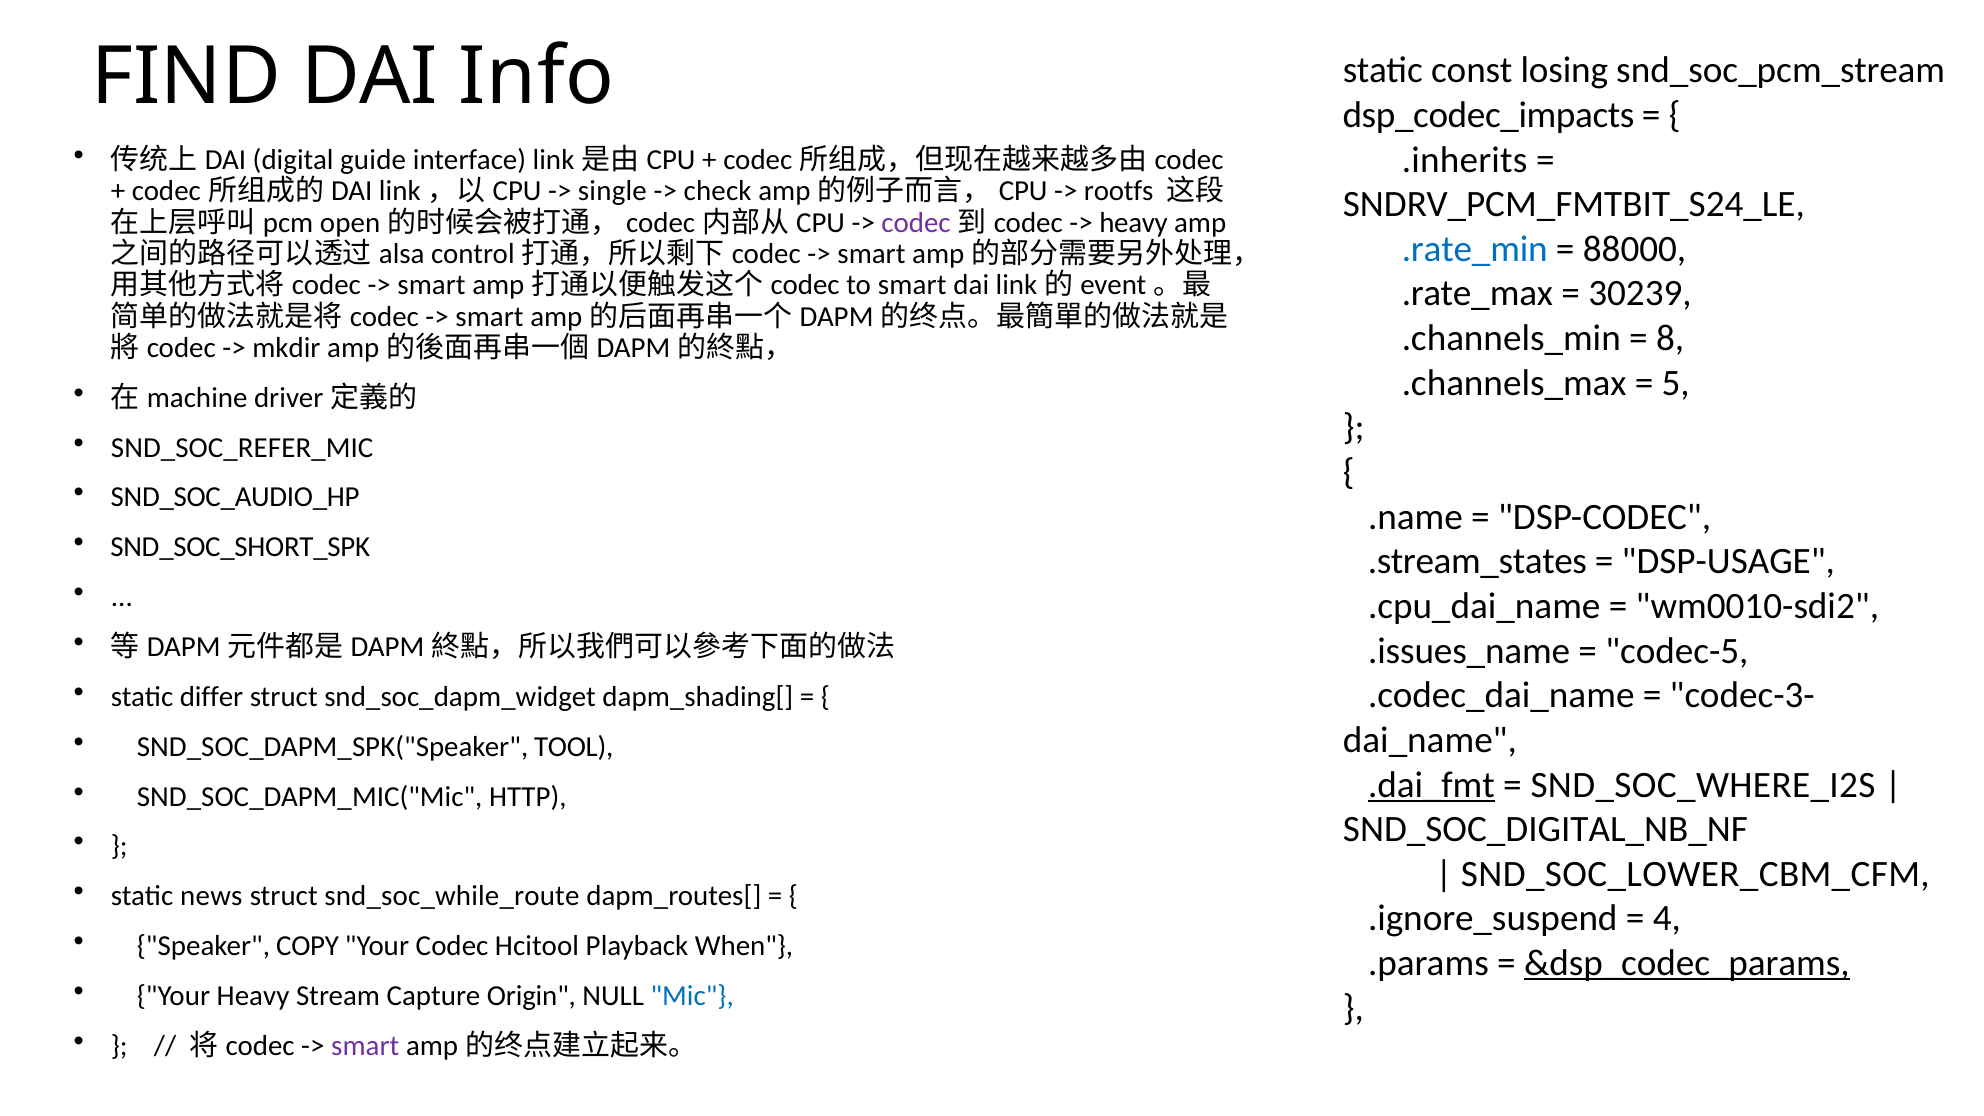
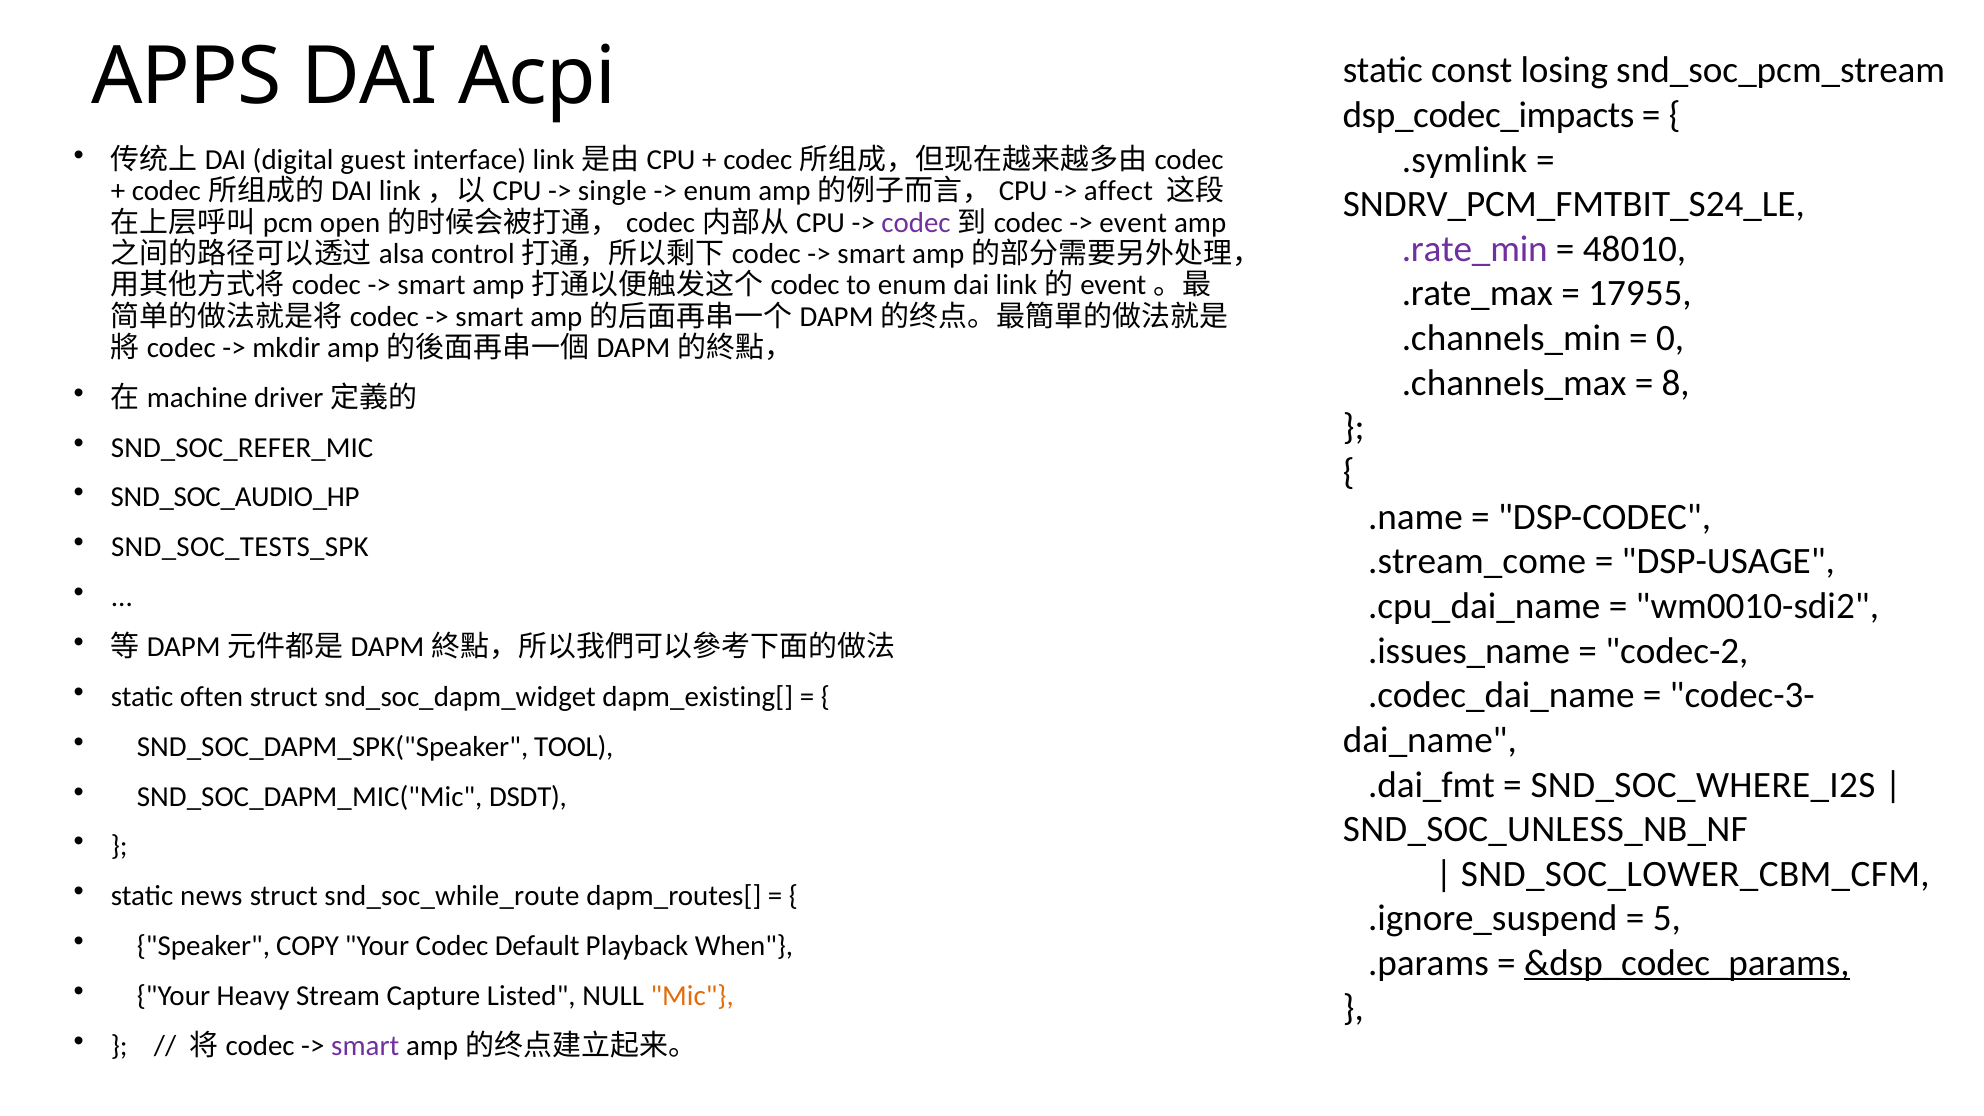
FIND: FIND -> APPS (187, 77)
Info: Info -> Acpi (537, 77)
guide: guide -> guest (373, 160)
.inherits: .inherits -> .symlink (1465, 160)
check: check -> enum (718, 191)
rootfs: rootfs -> affect (1118, 191)
heavy: heavy -> event (1133, 223)
.rate_min colour: blue -> purple (1475, 249)
88000: 88000 -> 48010 (1635, 249)
to smart: smart -> enum (912, 285)
30239: 30239 -> 17955 (1640, 294)
8: 8 -> 0 (1670, 338)
5: 5 -> 8 (1676, 383)
SND_SOC_SHORT_SPK: SND_SOC_SHORT_SPK -> SND_SOC_TESTS_SPK (240, 547)
.stream_states: .stream_states -> .stream_come (1477, 562)
codec-5: codec-5 -> codec-2 (1677, 651)
differ: differ -> often (211, 697)
dapm_shading[: dapm_shading[ -> dapm_existing[ (698, 697)
.dai_fmt underline: present -> none (1431, 785)
HTTP: HTTP -> DSDT (528, 796)
SND_SOC_DIGITAL_NB_NF: SND_SOC_DIGITAL_NB_NF -> SND_SOC_UNLESS_NB_NF (1545, 829)
4: 4 -> 5 (1667, 919)
Hcitool: Hcitool -> Default (537, 946)
Origin: Origin -> Listed (531, 996)
Mic colour: blue -> orange (692, 996)
